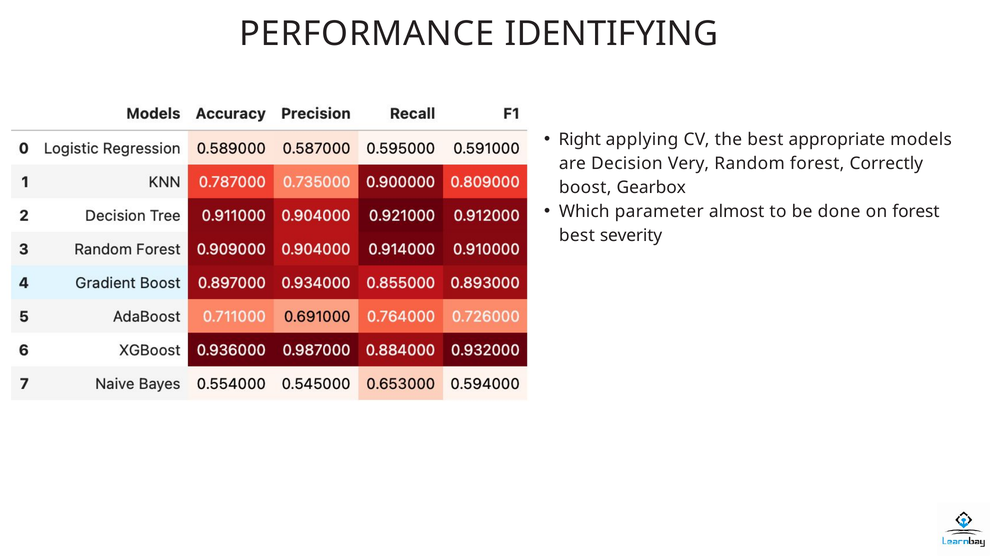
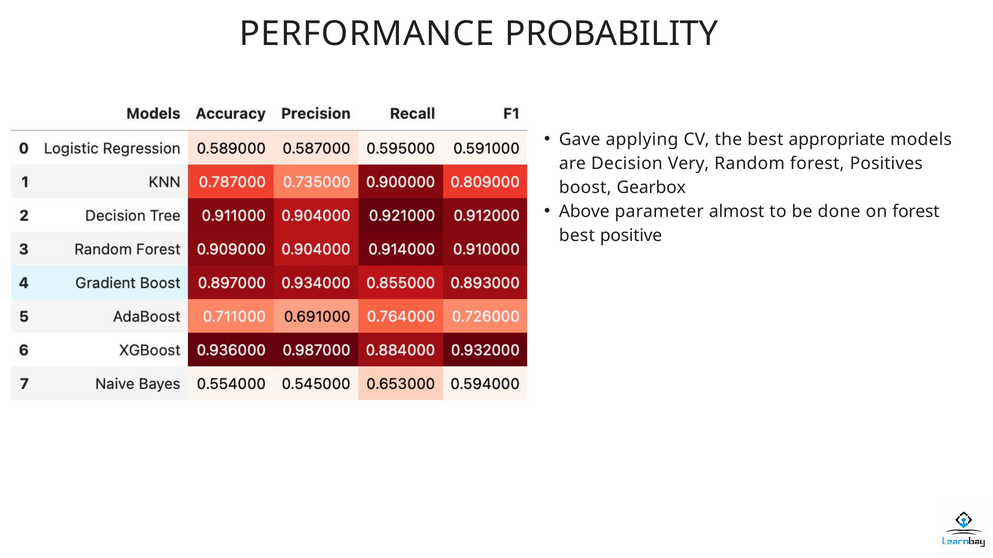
IDENTIFYING: IDENTIFYING -> PROBABILITY (612, 34)
Right: Right -> Gave (580, 140)
Correctly: Correctly -> Positives (886, 164)
Which: Which -> Above (584, 212)
severity: severity -> positive (631, 236)
